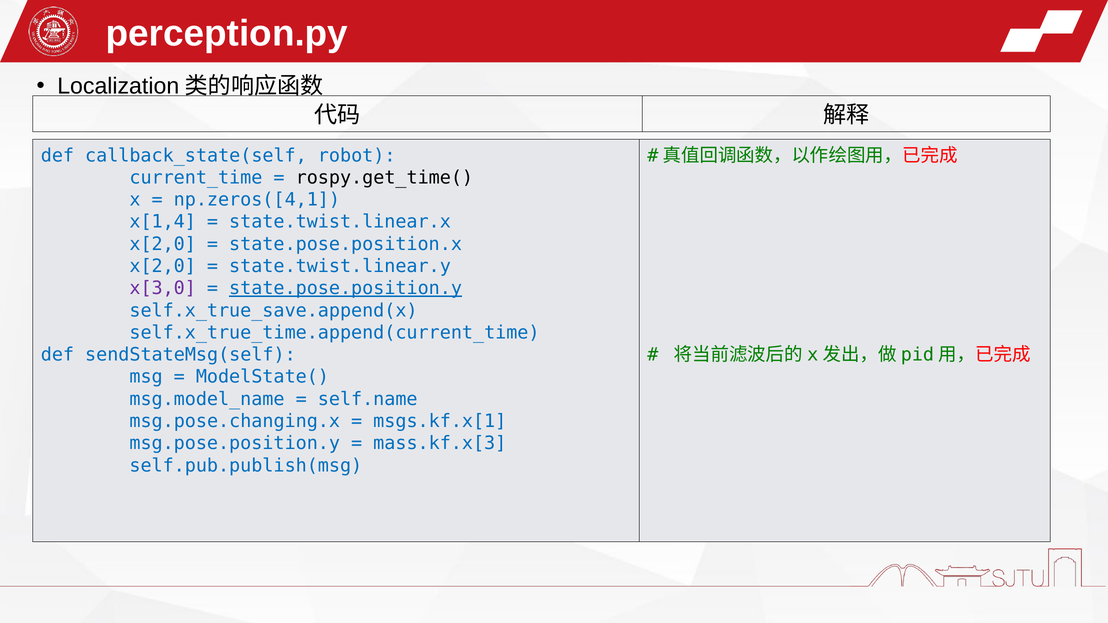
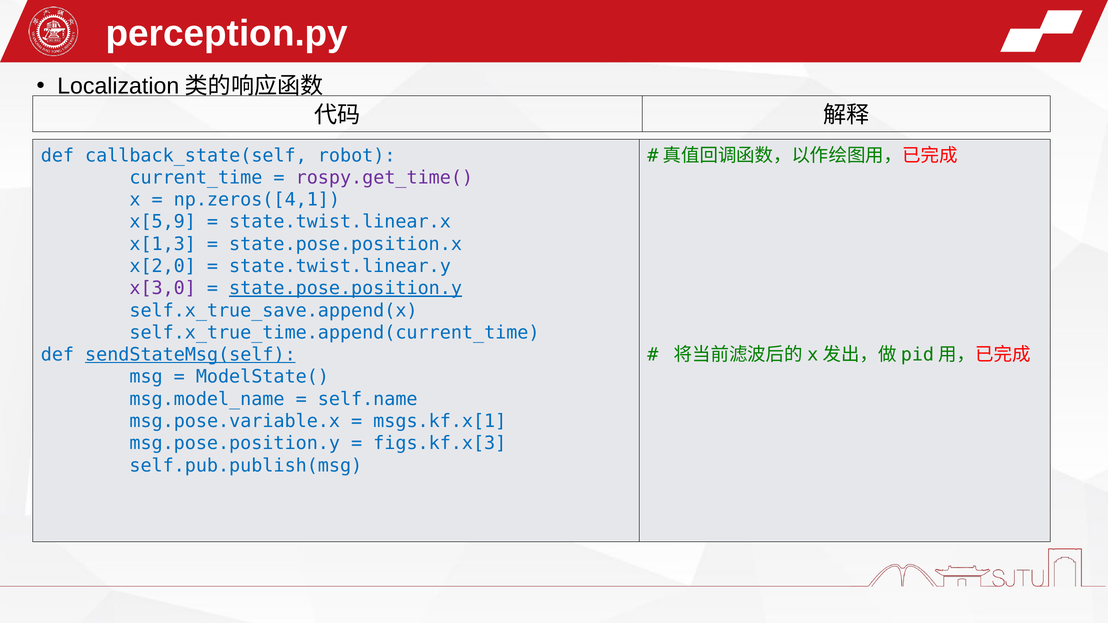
rospy.get_time( colour: black -> purple (384, 178)
x[1,4: x[1,4 -> x[5,9 (163, 222)
x[2,0: x[2,0 -> x[1,3 (163, 244)
sendStateMsg(self underline: none -> present (190, 355)
msg.pose.changing.x: msg.pose.changing.x -> msg.pose.variable.x (235, 421)
mass.kf.x[3: mass.kf.x[3 -> figs.kf.x[3 (440, 443)
